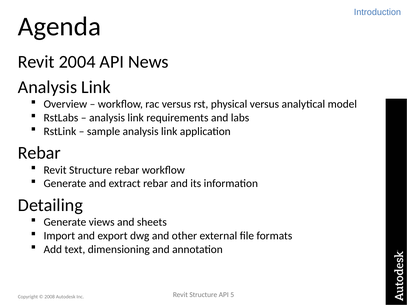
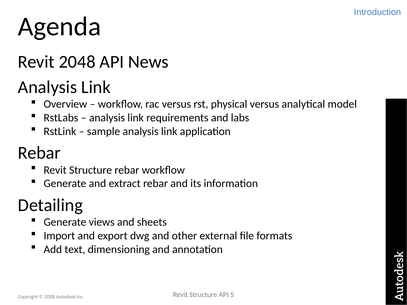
2004: 2004 -> 2048 (77, 62)
